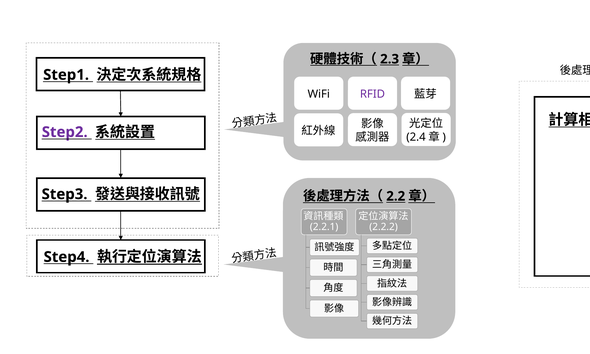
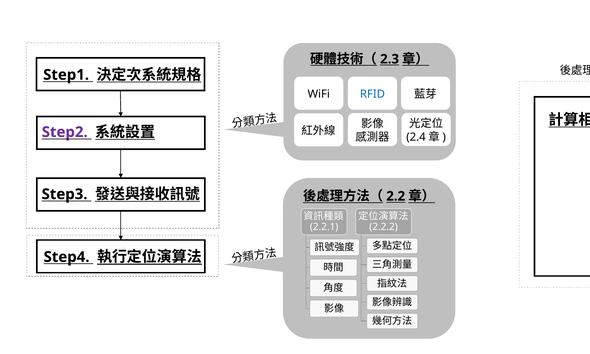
RFID colour: purple -> blue (372, 94)
